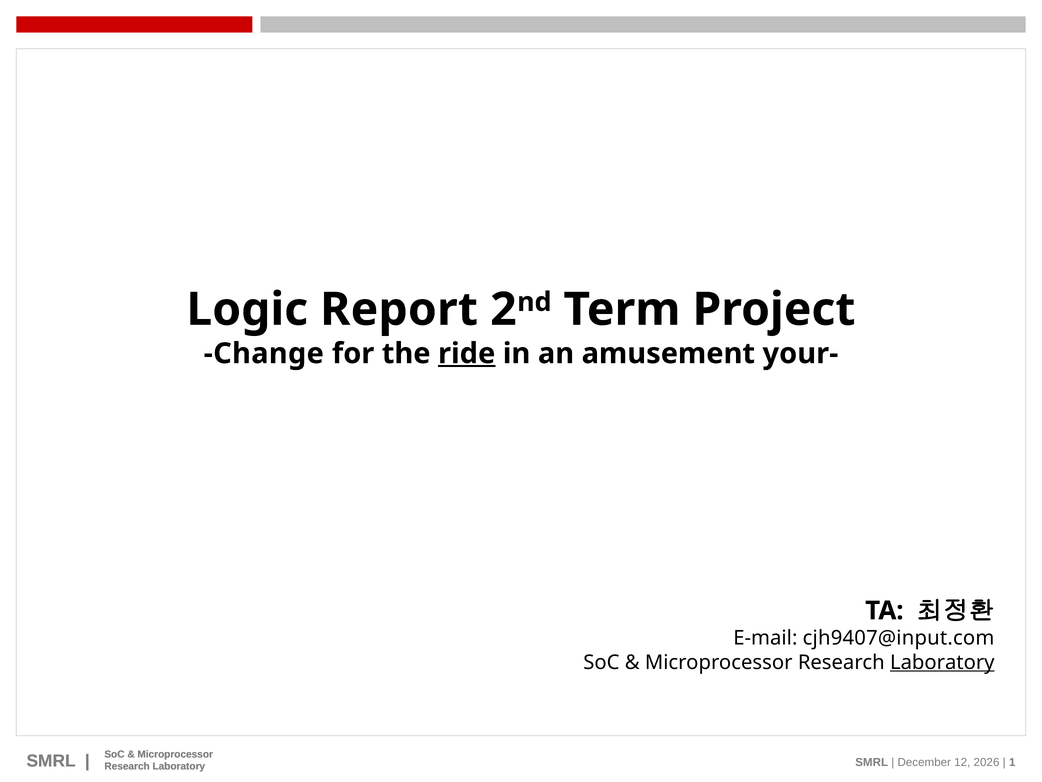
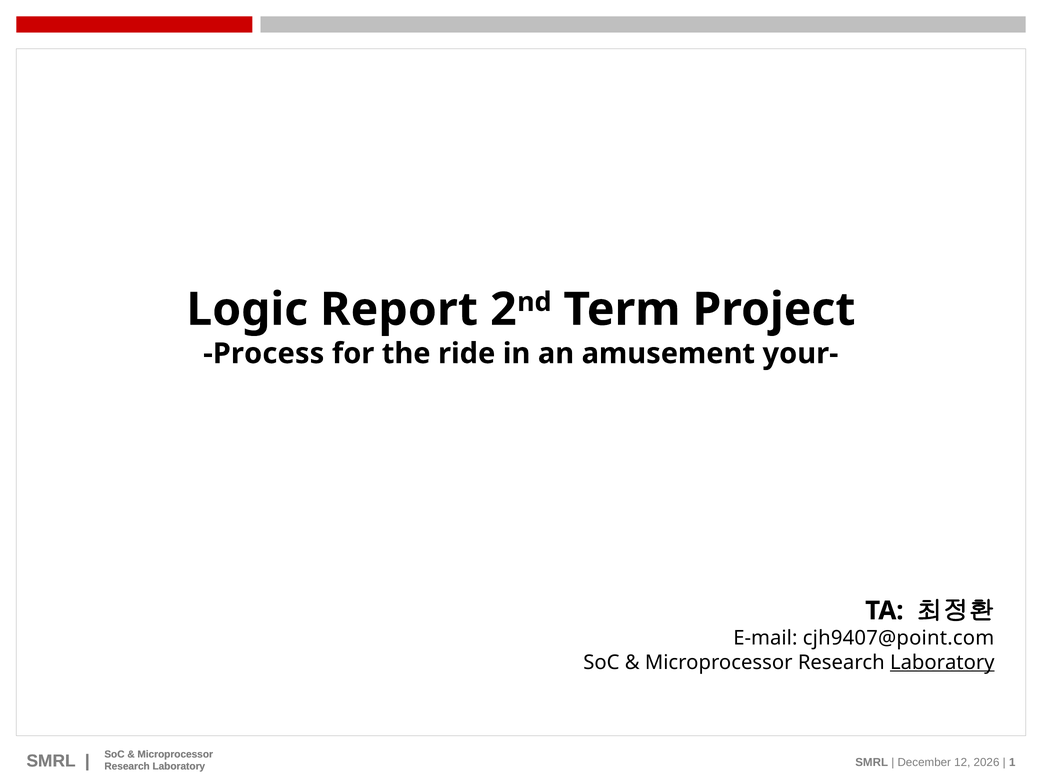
Change: Change -> Process (264, 353)
ride underline: present -> none (467, 353)
cjh9407@input.com: cjh9407@input.com -> cjh9407@point.com (899, 638)
